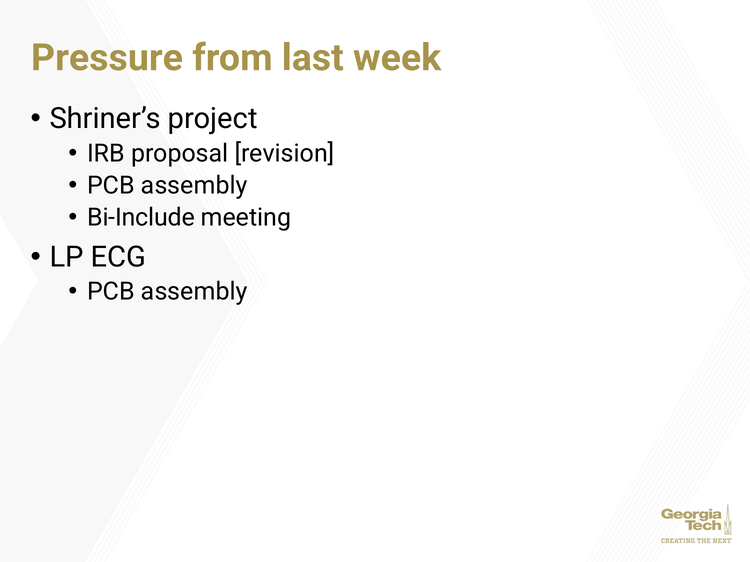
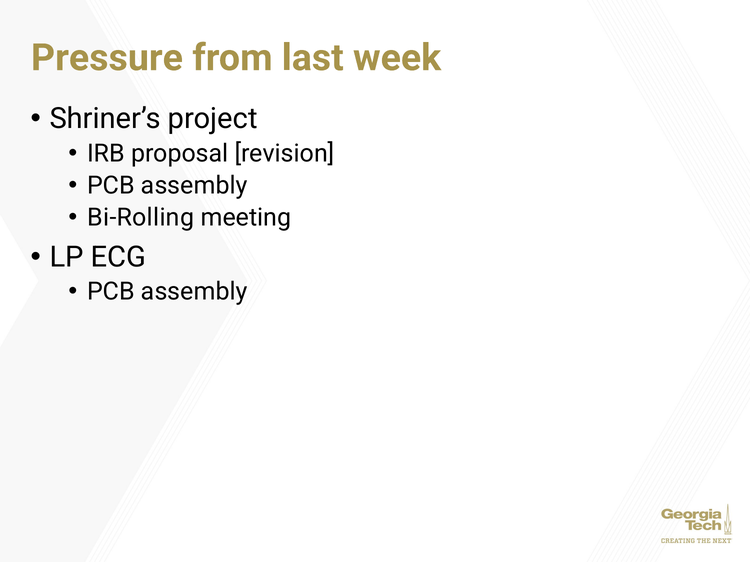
Bi-Include: Bi-Include -> Bi-Rolling (141, 218)
